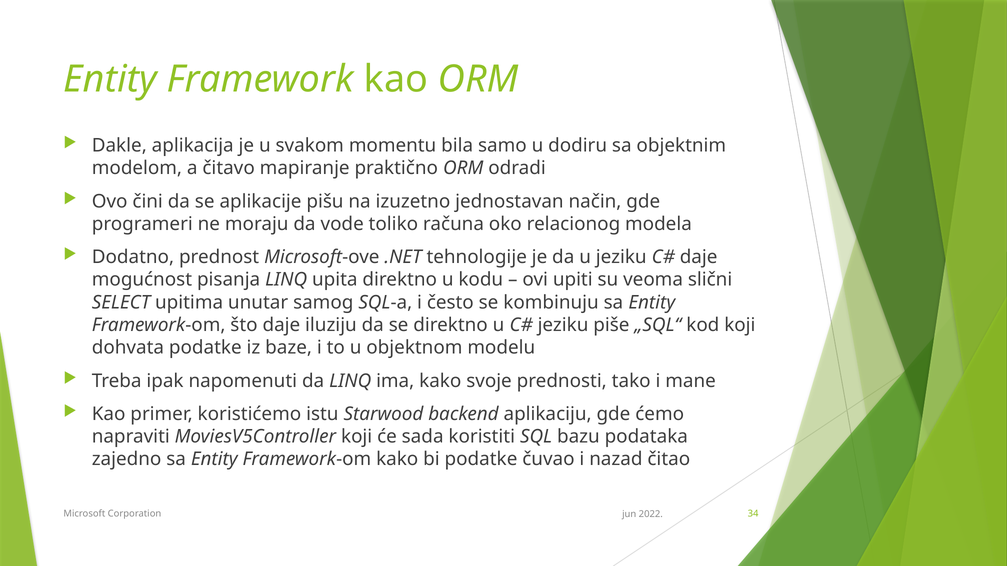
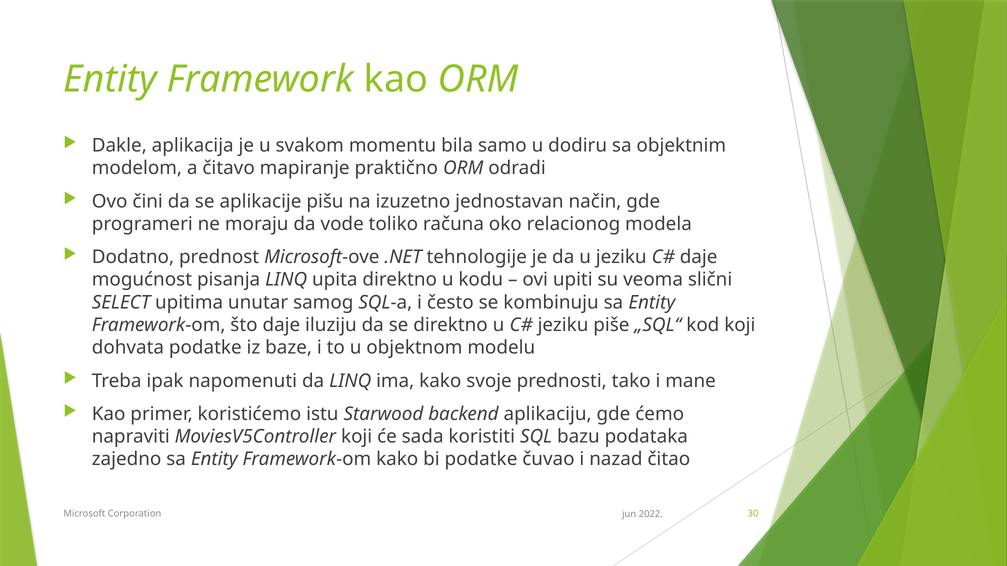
34: 34 -> 30 (753, 514)
